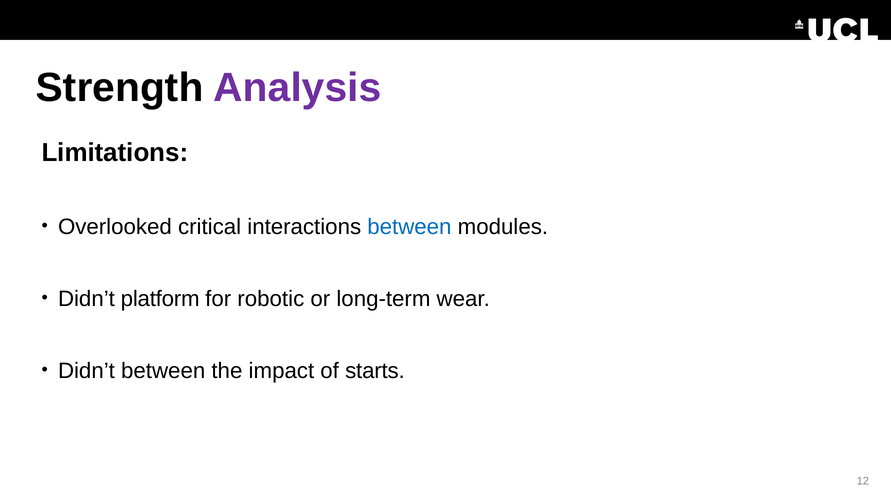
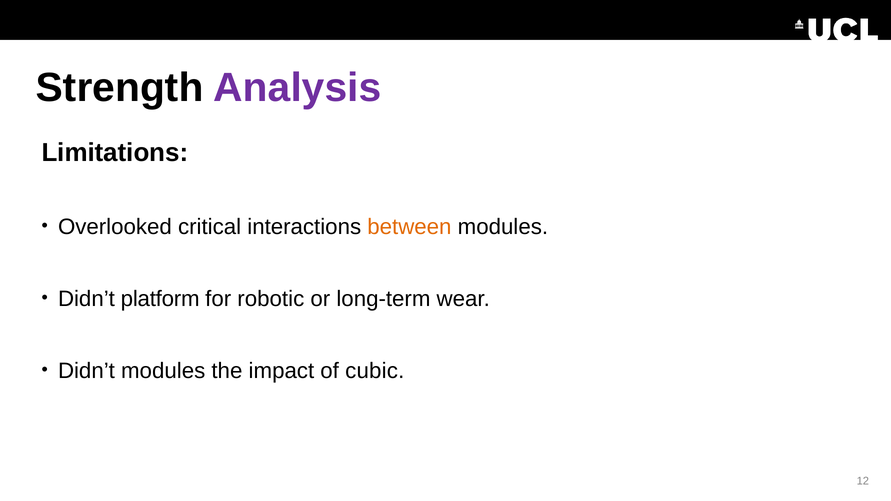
between colour: blue -> orange (409, 227)
Didn’t between: between -> modules (163, 371)
starts: starts -> cubic (375, 371)
